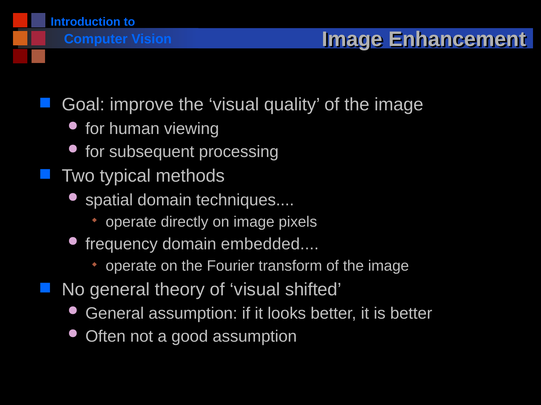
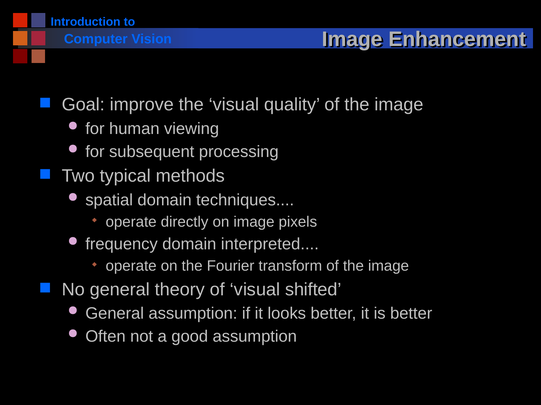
embedded: embedded -> interpreted (270, 244)
